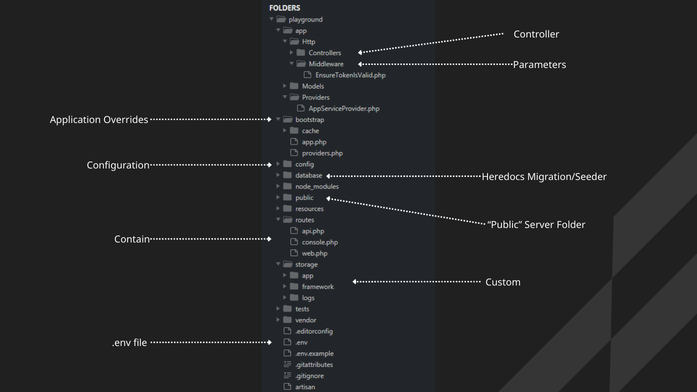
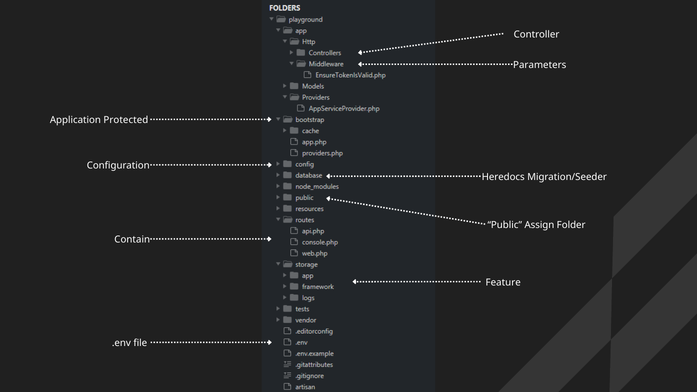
Overrides: Overrides -> Protected (126, 120)
Server: Server -> Assign (539, 225)
Custom: Custom -> Feature (503, 283)
